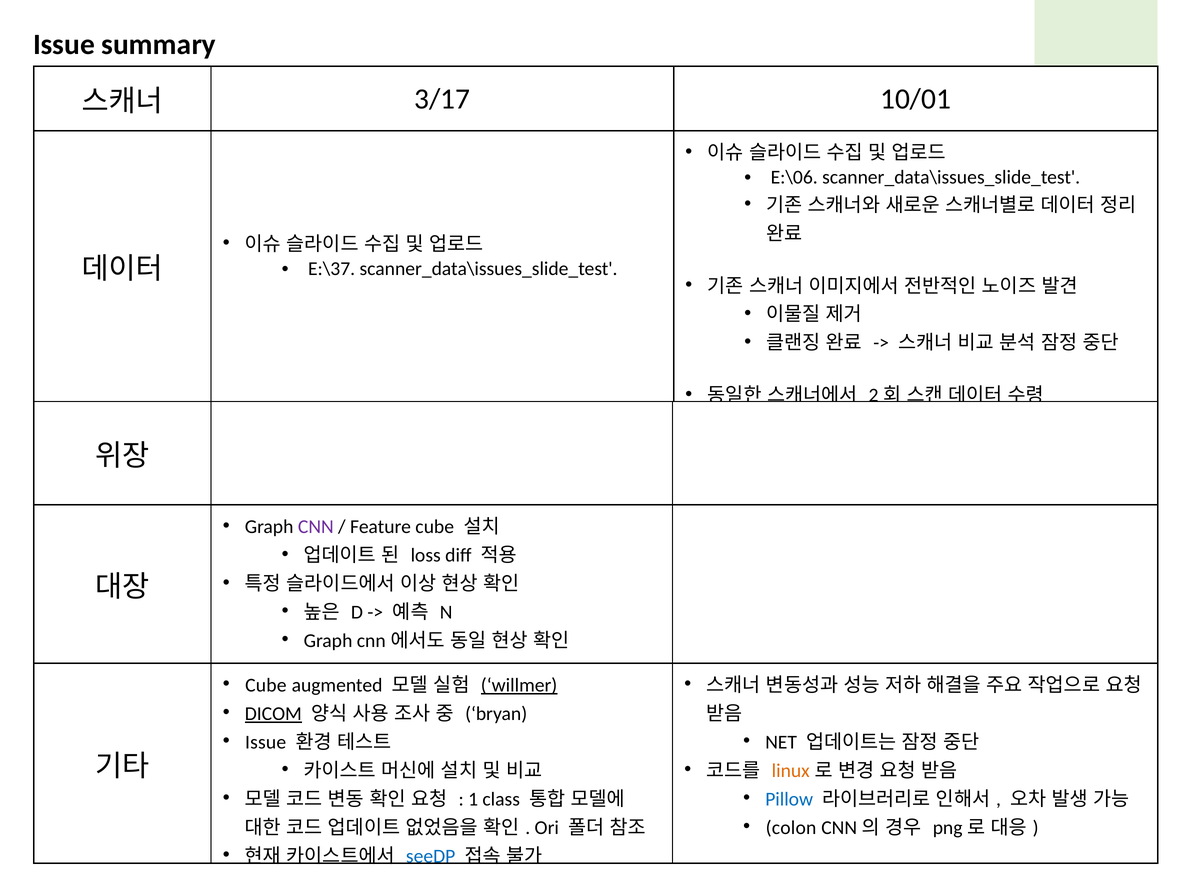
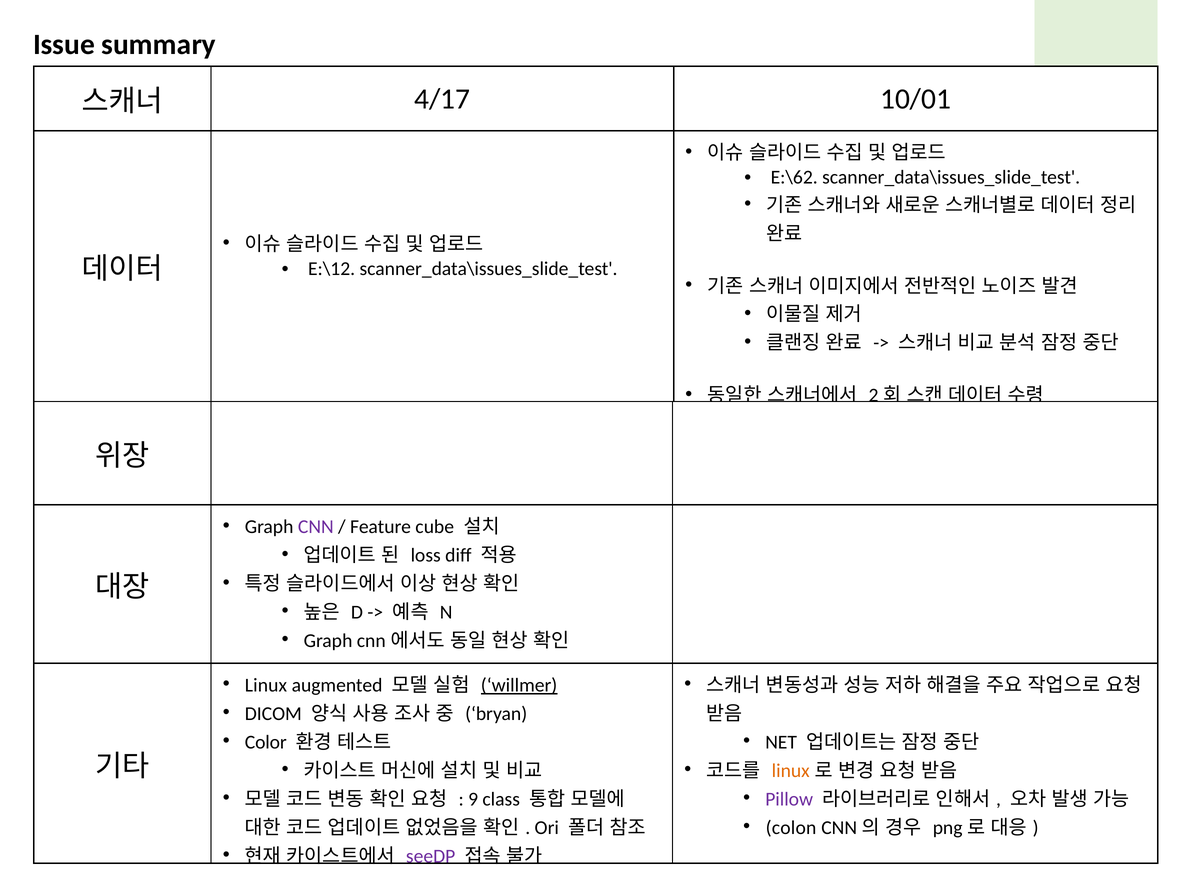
3/17: 3/17 -> 4/17 (442, 99)
E:\06: E:\06 -> E:\62 (794, 177)
E:\37: E:\37 -> E:\12 (332, 269)
Cube: Cube -> Linux (266, 686)
DICOM underline: present -> none (273, 714)
Issue: Issue -> Color (266, 743)
1: 1 -> 9 (473, 800)
Pillow colour: blue -> purple (789, 800)
seeDP colour: blue -> purple (431, 857)
